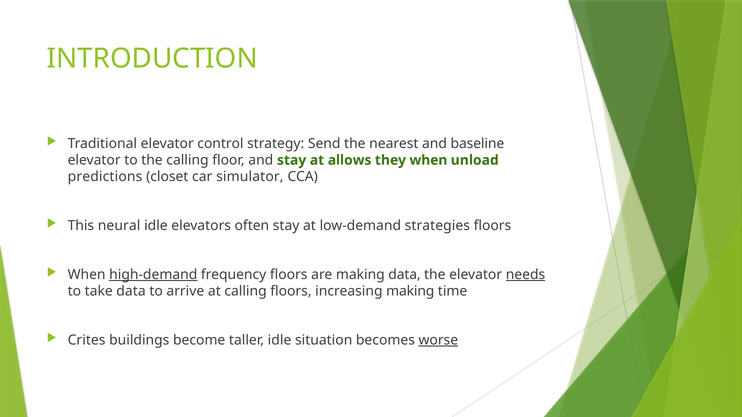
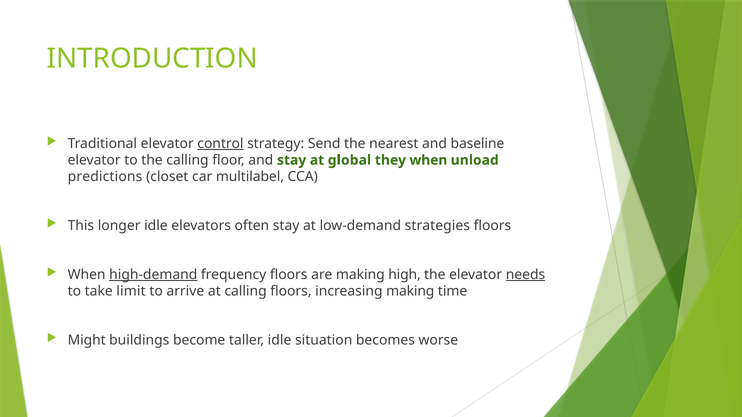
control underline: none -> present (220, 144)
allows: allows -> global (349, 160)
simulator: simulator -> multilabel (250, 177)
neural: neural -> longer (119, 226)
making data: data -> high (405, 275)
take data: data -> limit (131, 291)
Crites: Crites -> Might (87, 340)
worse underline: present -> none (438, 340)
